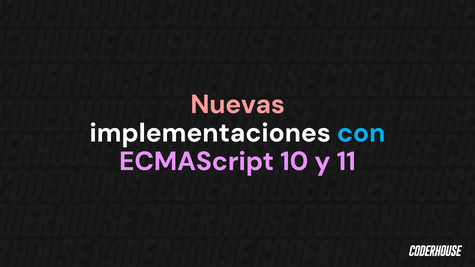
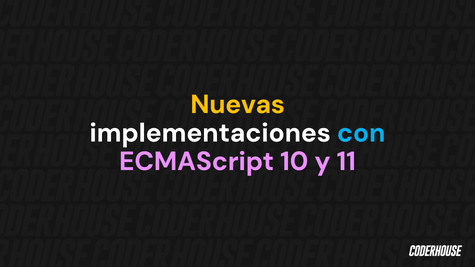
Nuevas colour: pink -> yellow (238, 104)
